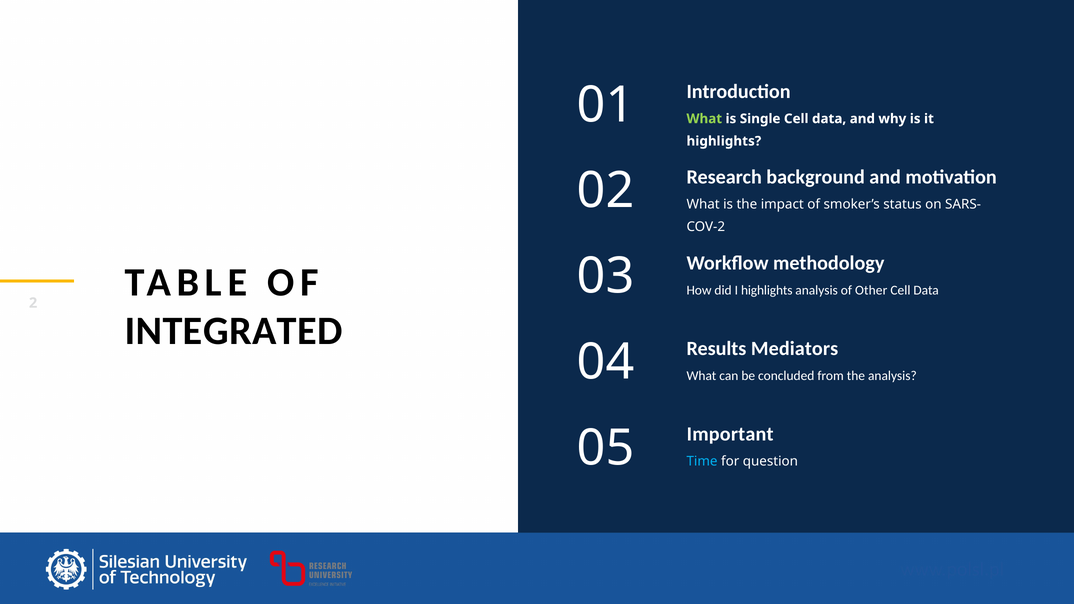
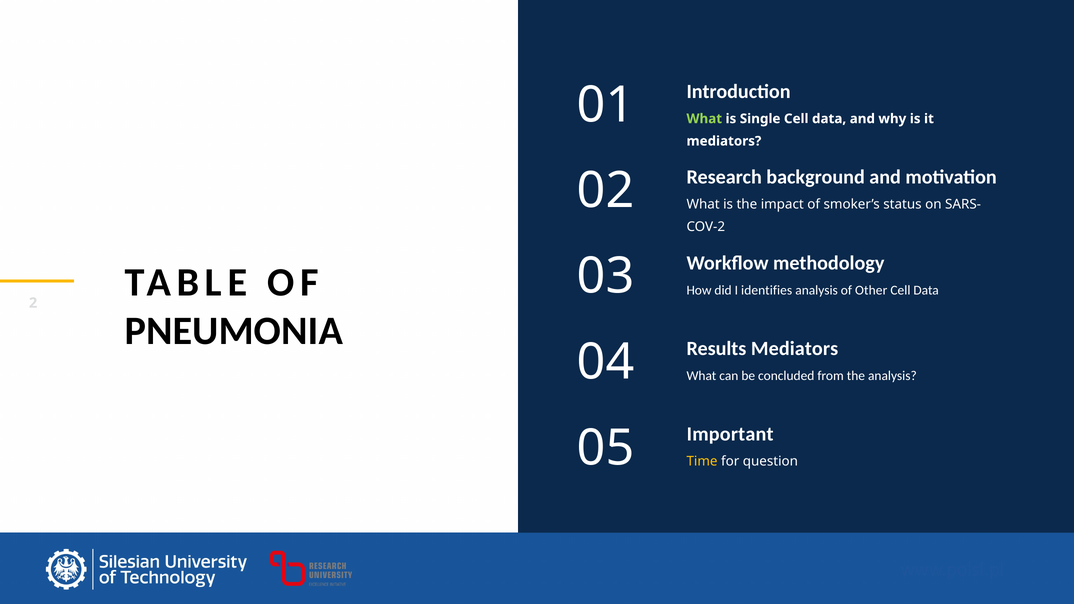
highlights: highlights -> mediators (724, 141)
I highlights: highlights -> identifies (767, 290)
INTEGRATED: INTEGRATED -> PNEUMONIA (234, 331)
Time colour: light blue -> yellow (702, 462)
